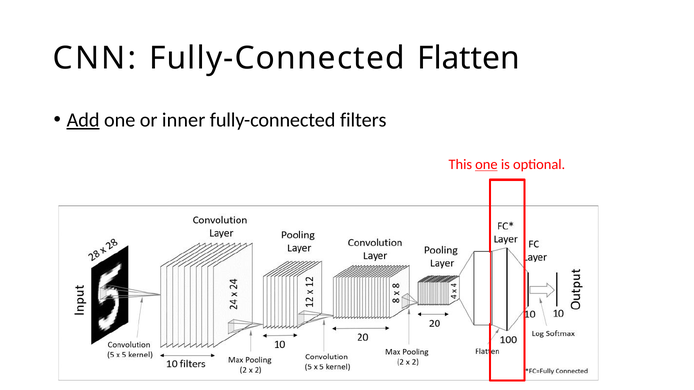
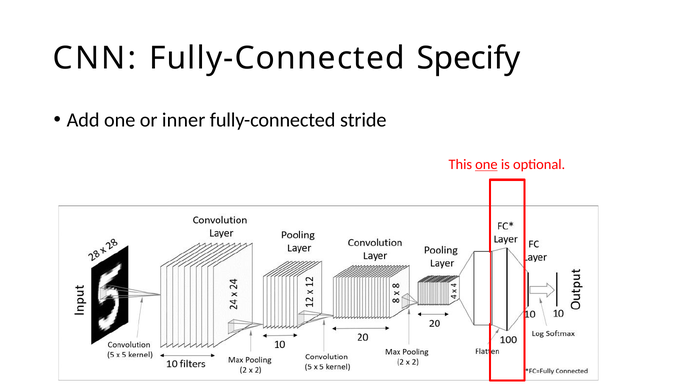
Flatten: Flatten -> Specify (469, 58)
Add underline: present -> none (83, 120)
filters: filters -> stride (363, 120)
